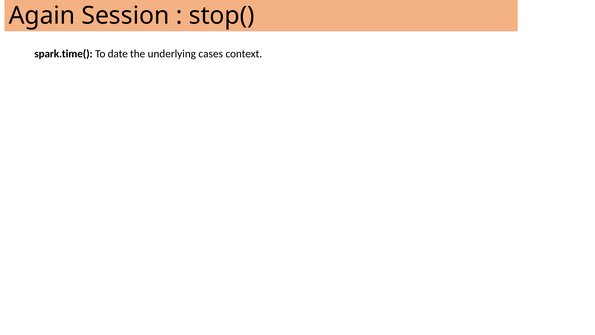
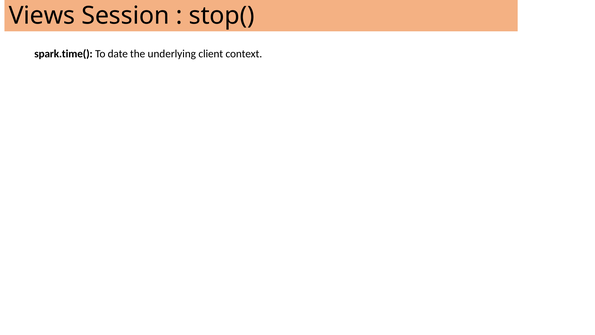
Again: Again -> Views (42, 15)
cases: cases -> client (211, 54)
